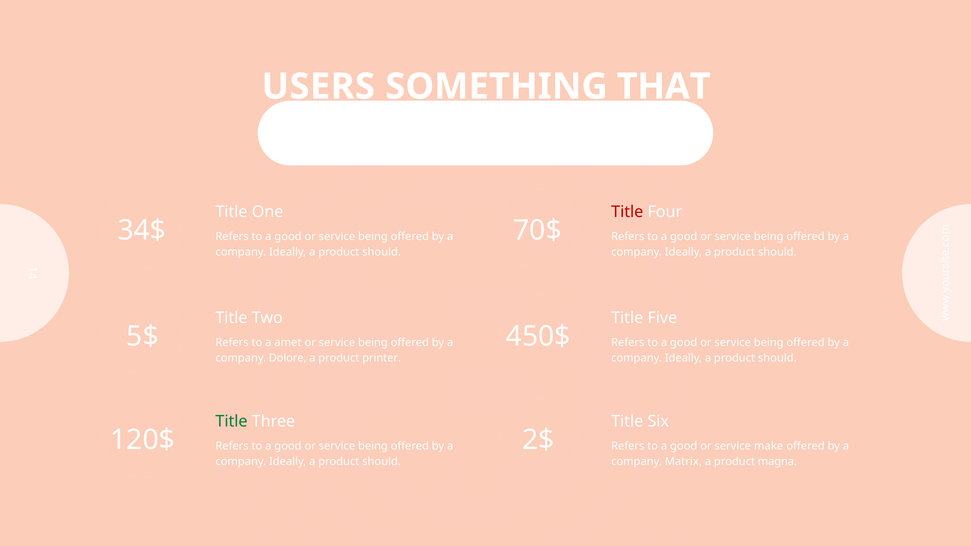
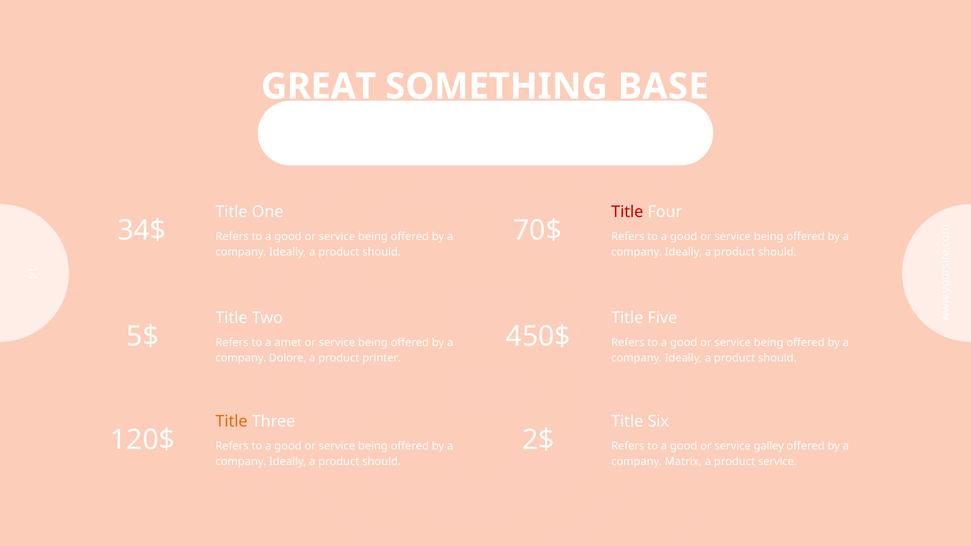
USERS: USERS -> GREAT (319, 87)
THAT: THAT -> BASE (663, 87)
Title colour: green -> orange (232, 421)
make: make -> galley (769, 446)
product magna: magna -> service (777, 462)
